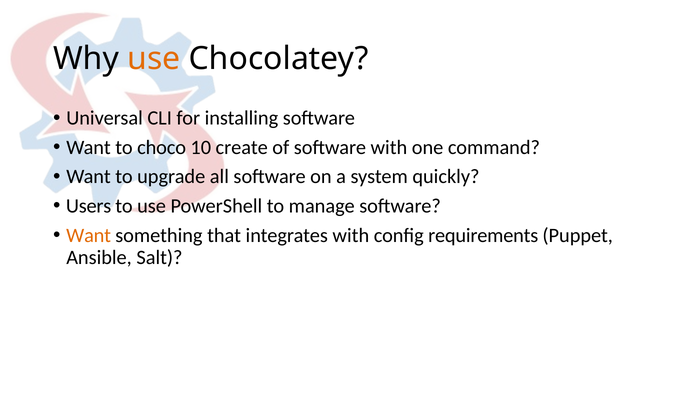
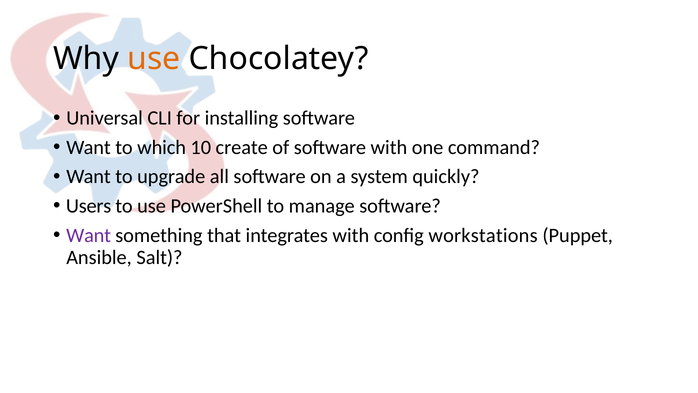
choco: choco -> which (162, 147)
Want colour: orange -> purple (89, 235)
requirements: requirements -> workstations (483, 235)
